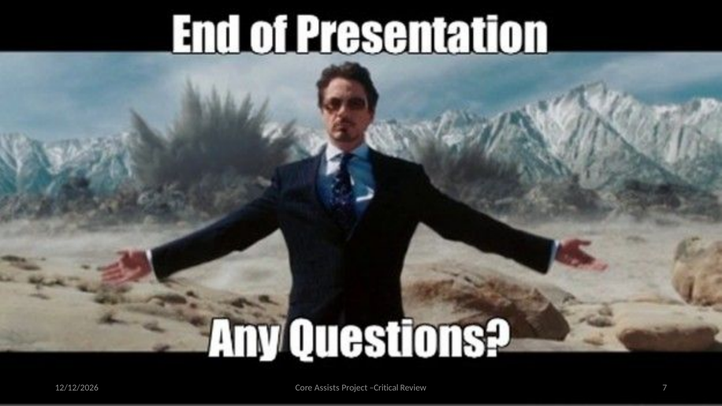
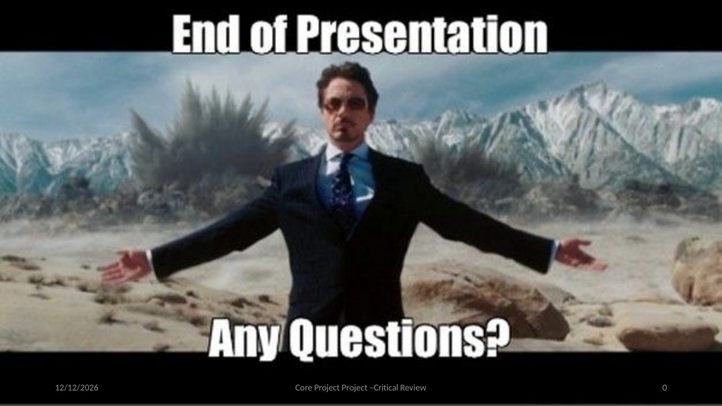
Core Assists: Assists -> Project (327, 388)
7: 7 -> 0 (665, 388)
